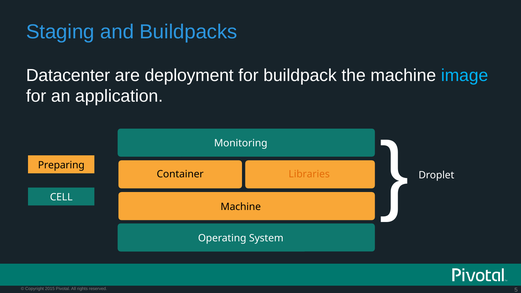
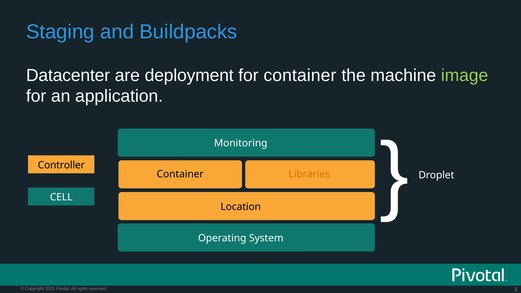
for buildpack: buildpack -> container (300, 75)
image colour: light blue -> light green (465, 75)
Preparing: Preparing -> Controller (61, 165)
Machine: Machine -> Location (241, 207)
